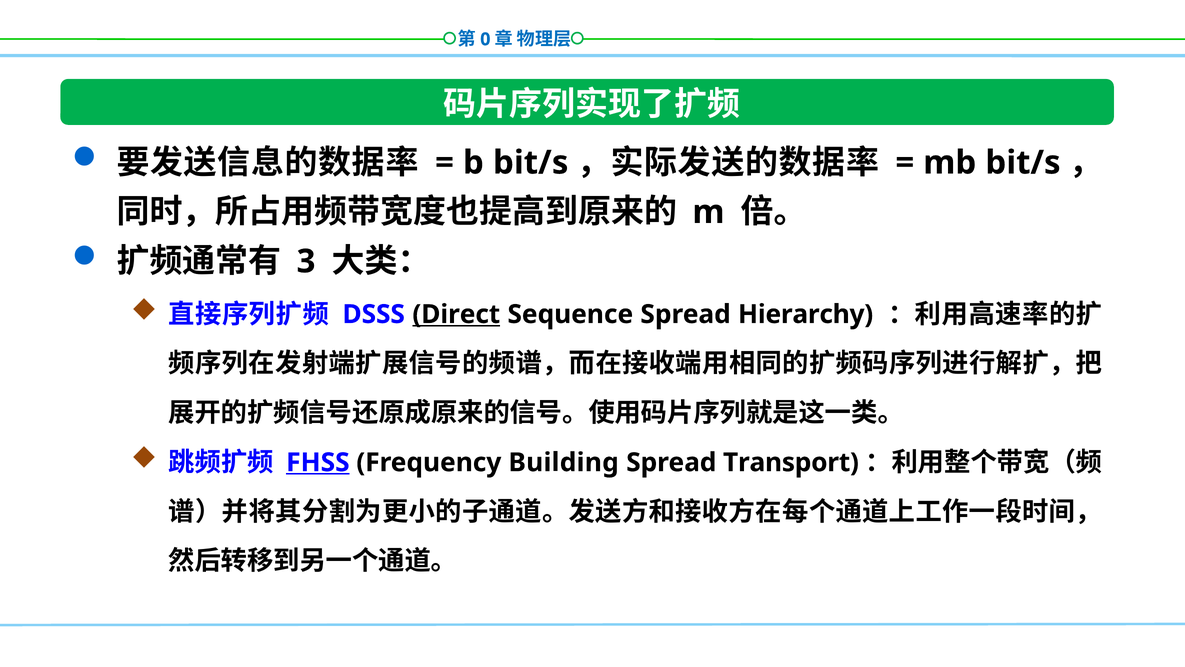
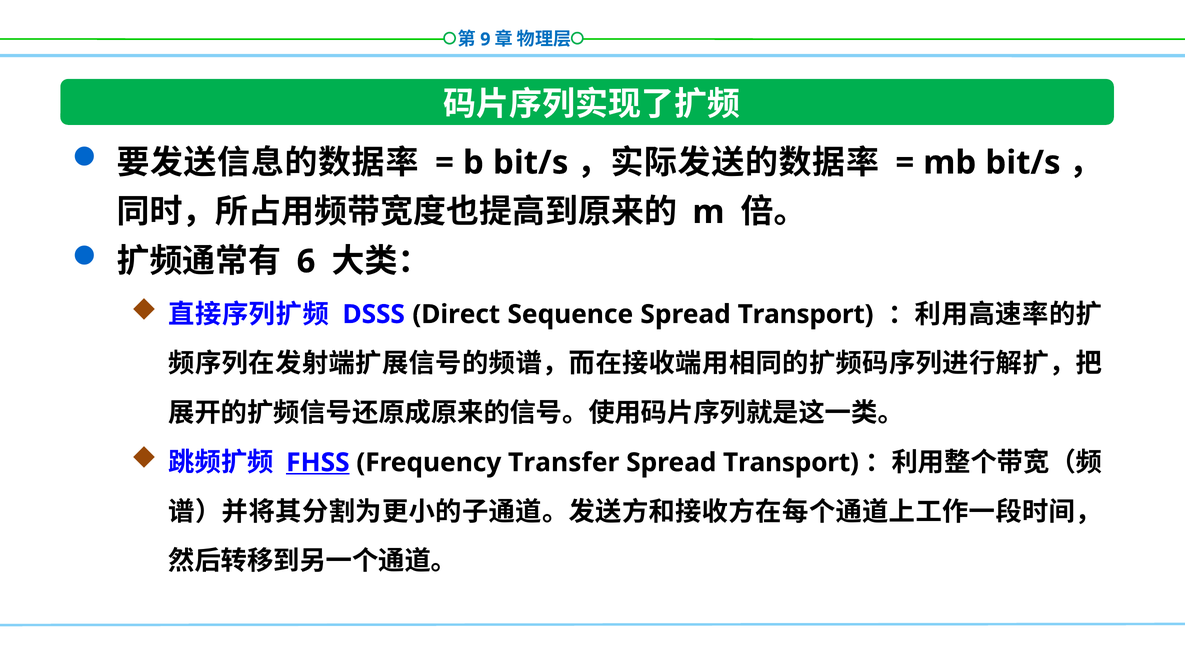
0: 0 -> 9 (485, 39)
3: 3 -> 6 (306, 261)
Direct underline: present -> none (456, 314)
Sequence Spread Hierarchy: Hierarchy -> Transport (806, 314)
Building: Building -> Transfer (564, 462)
